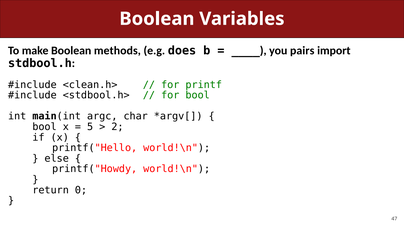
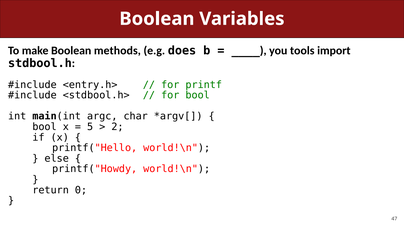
pairs: pairs -> tools (302, 51)
<clean.h>: <clean.h> -> <entry.h> (90, 85)
